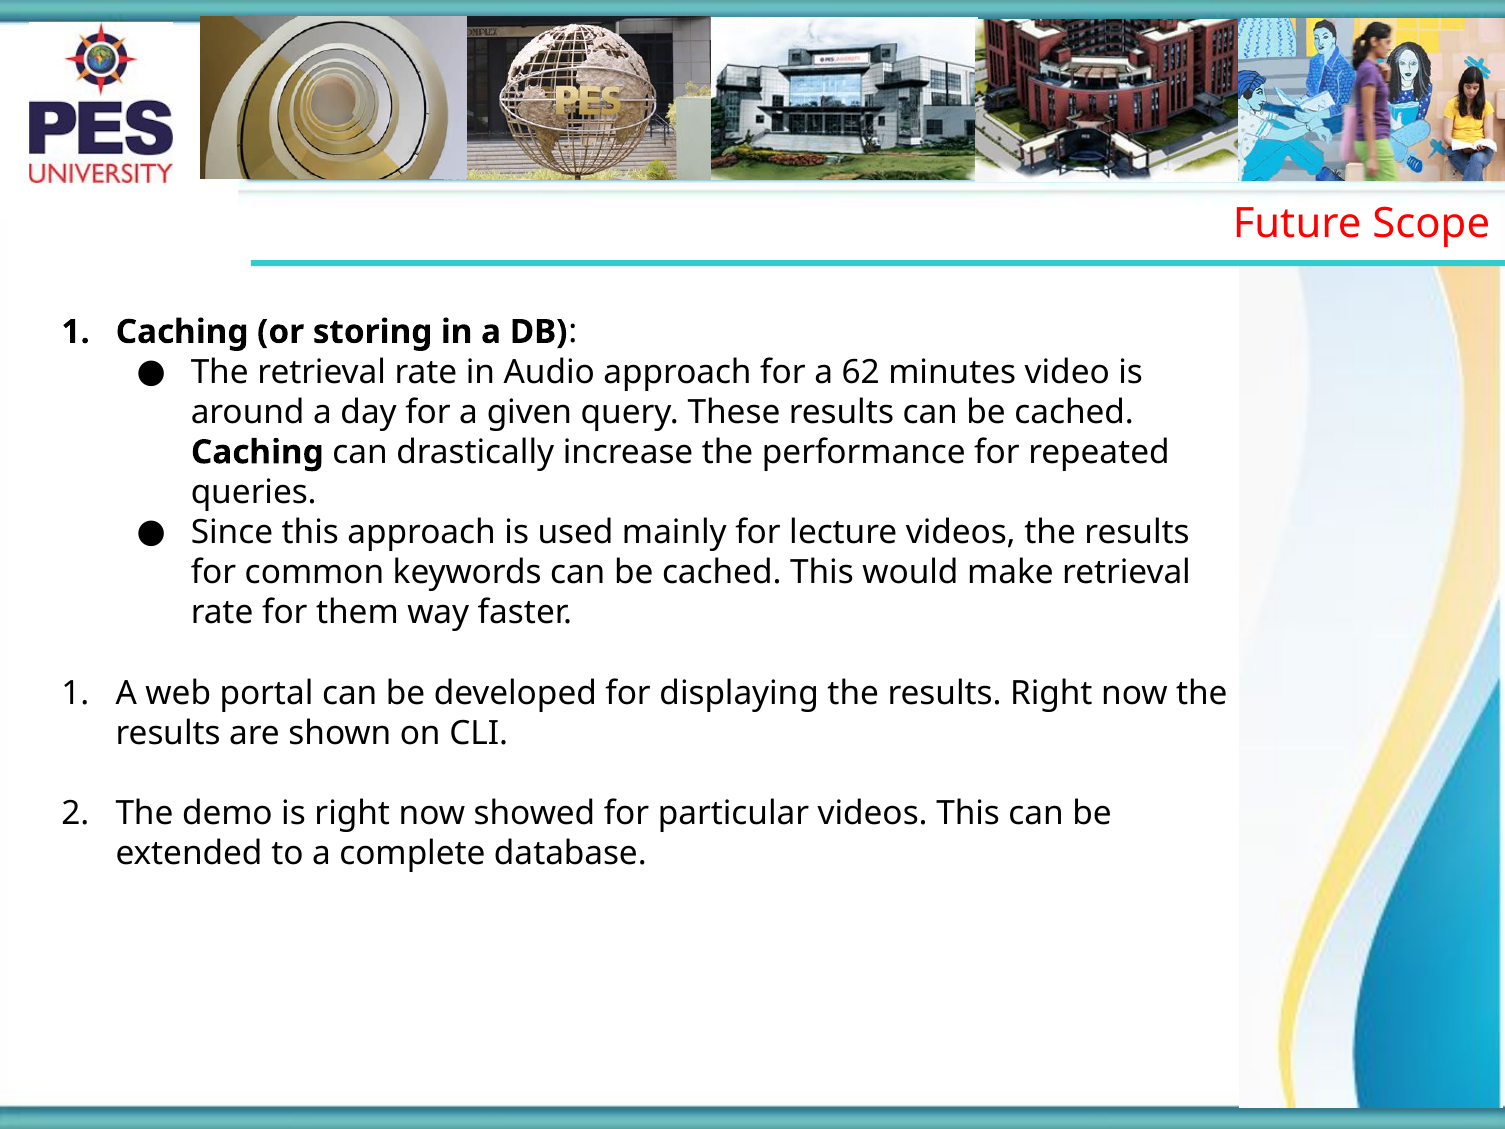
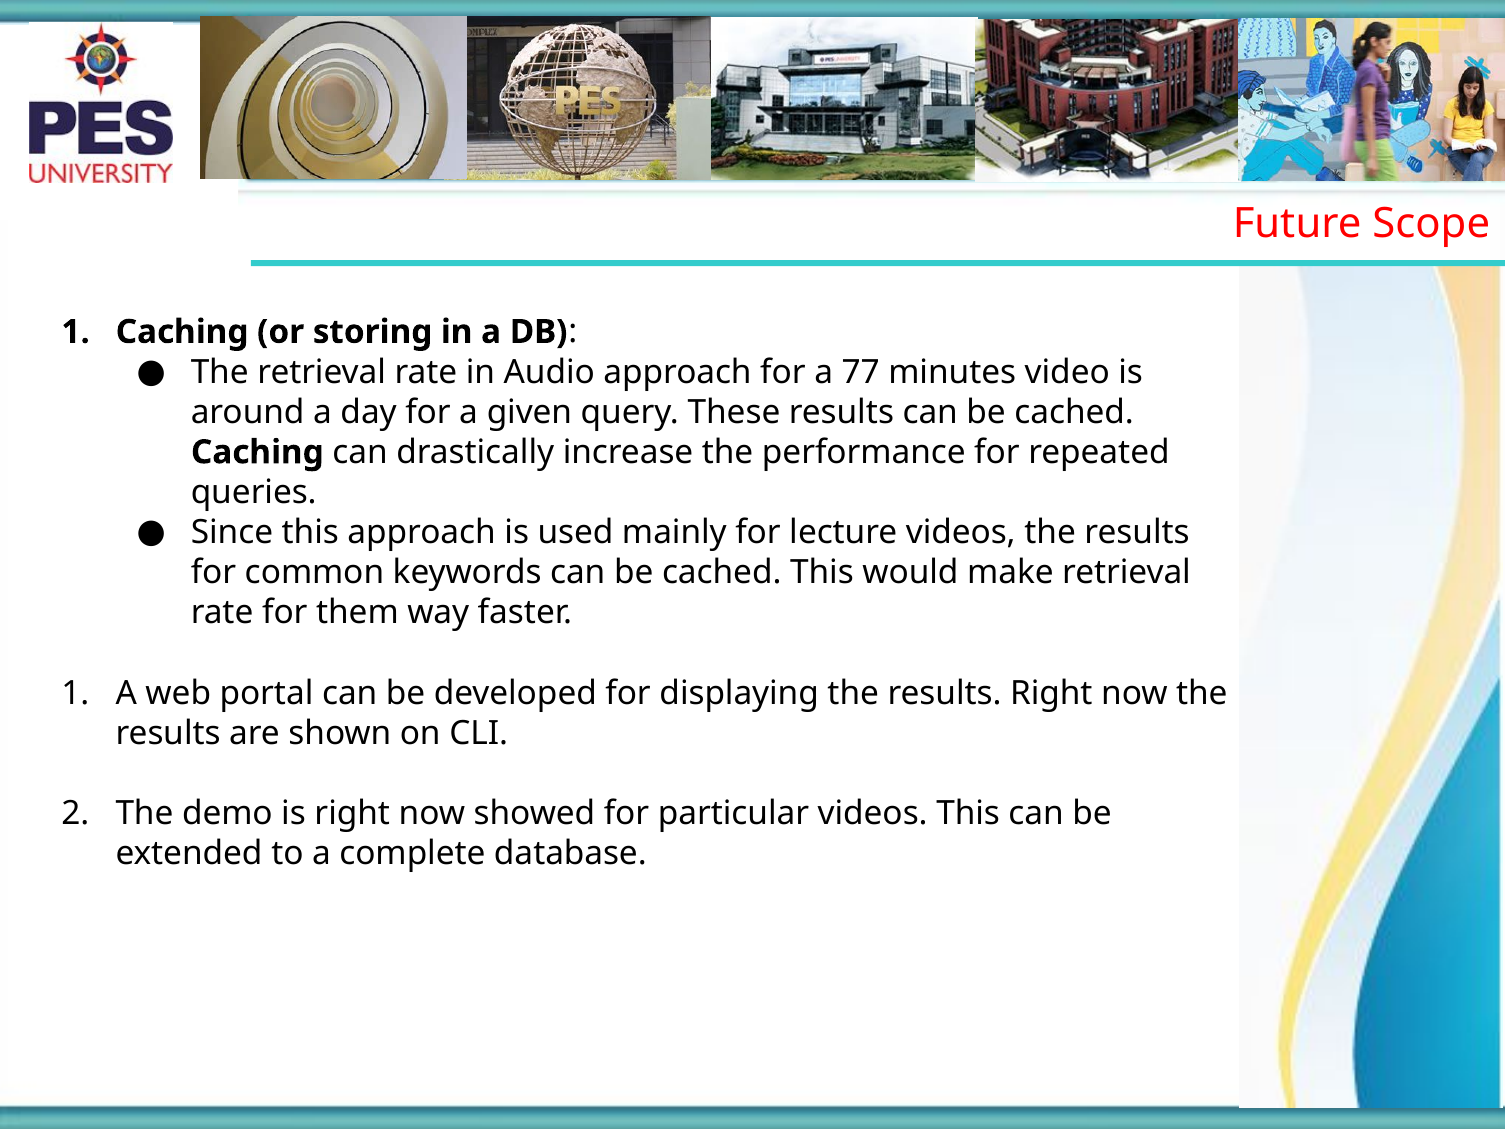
62: 62 -> 77 (861, 372)
